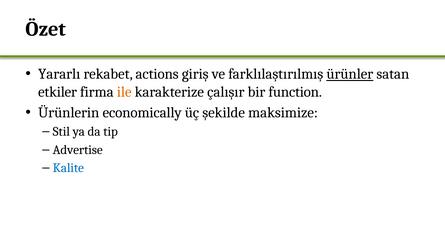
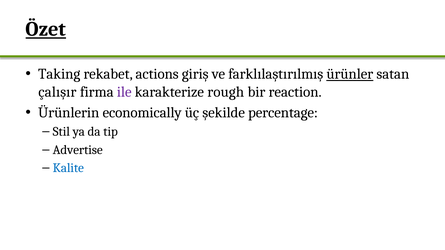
Özet underline: none -> present (46, 29)
Yararlı: Yararlı -> Taking (59, 74)
etkiler: etkiler -> çalışır (57, 92)
ile colour: orange -> purple (124, 92)
çalışır: çalışır -> rough (226, 92)
function: function -> reaction (295, 92)
maksimize: maksimize -> percentage (283, 113)
